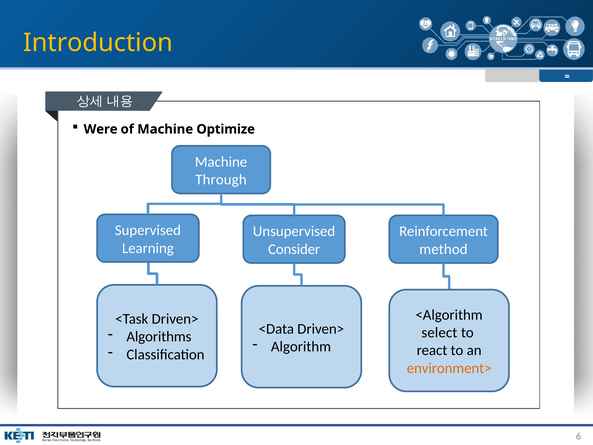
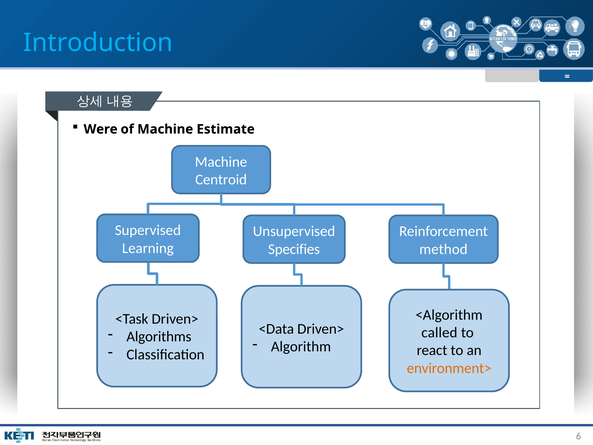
Introduction colour: yellow -> light blue (98, 43)
Optimize: Optimize -> Estimate (226, 129)
Through: Through -> Centroid (221, 179)
Consider: Consider -> Specifies (294, 249)
select: select -> called (439, 332)
